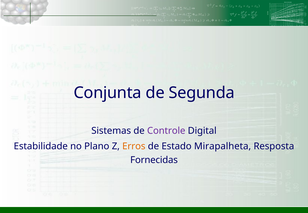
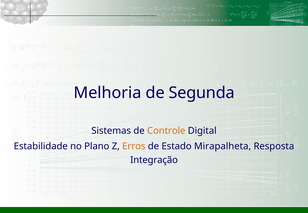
Conjunta: Conjunta -> Melhoria (107, 93)
Controle colour: purple -> orange (166, 131)
Fornecidas: Fornecidas -> Integração (154, 160)
